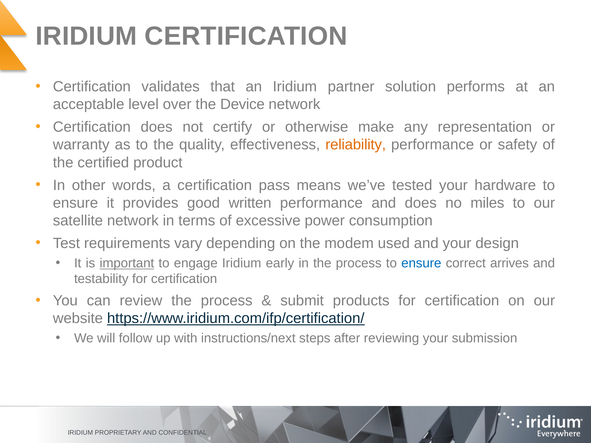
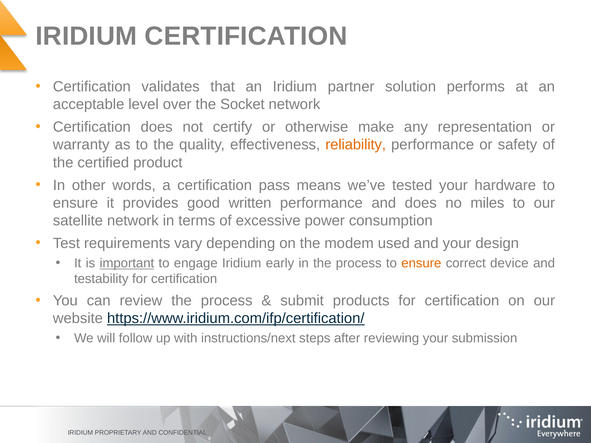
Device: Device -> Socket (242, 104)
ensure colour: blue -> orange (421, 263)
arrives: arrives -> device (509, 263)
